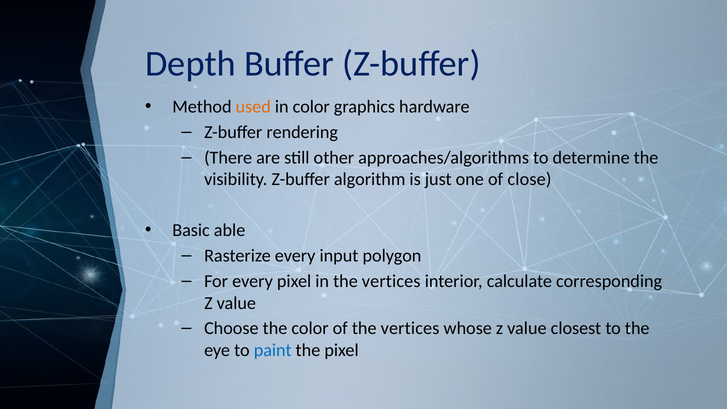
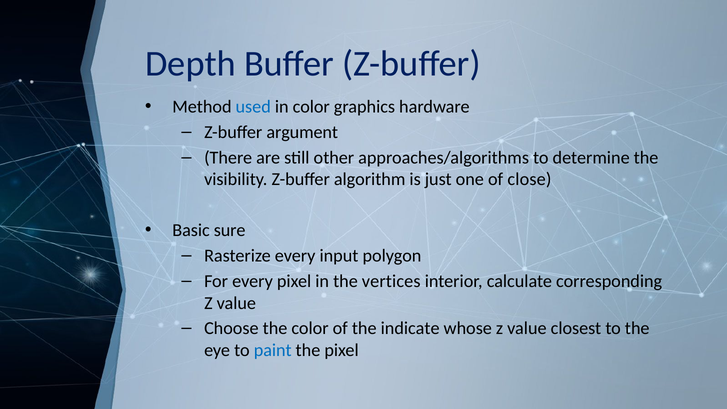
used colour: orange -> blue (253, 107)
rendering: rendering -> argument (302, 132)
able: able -> sure (230, 230)
of the vertices: vertices -> indicate (410, 328)
